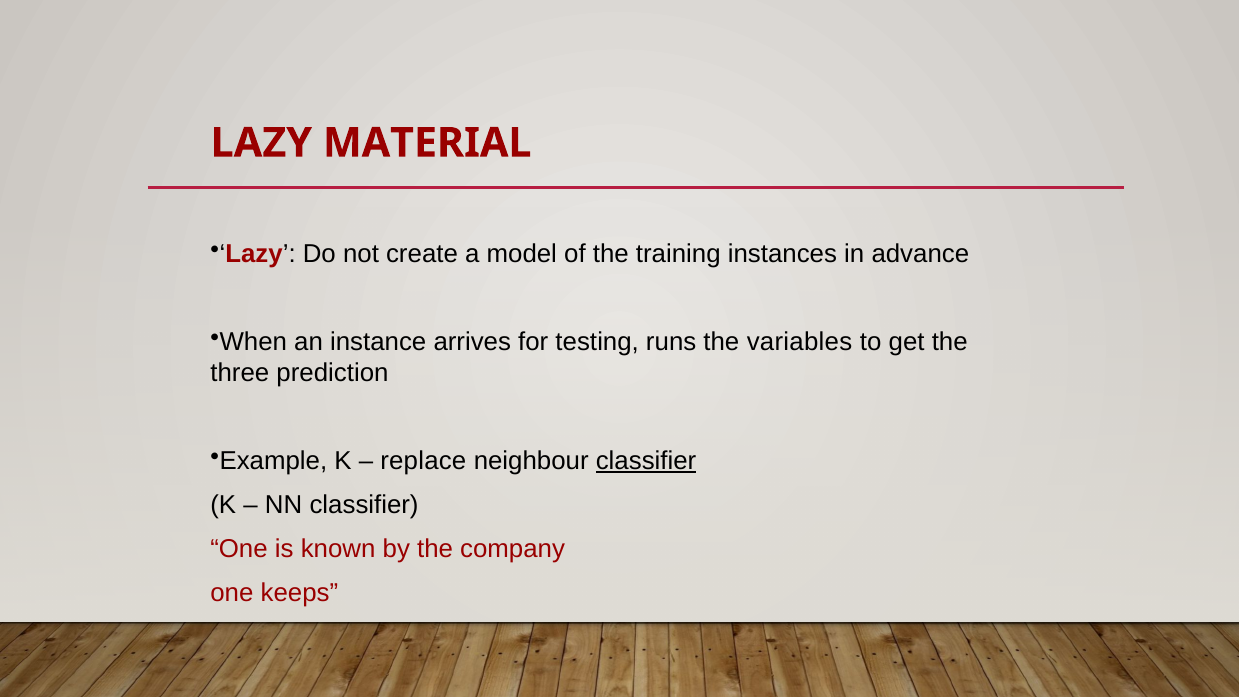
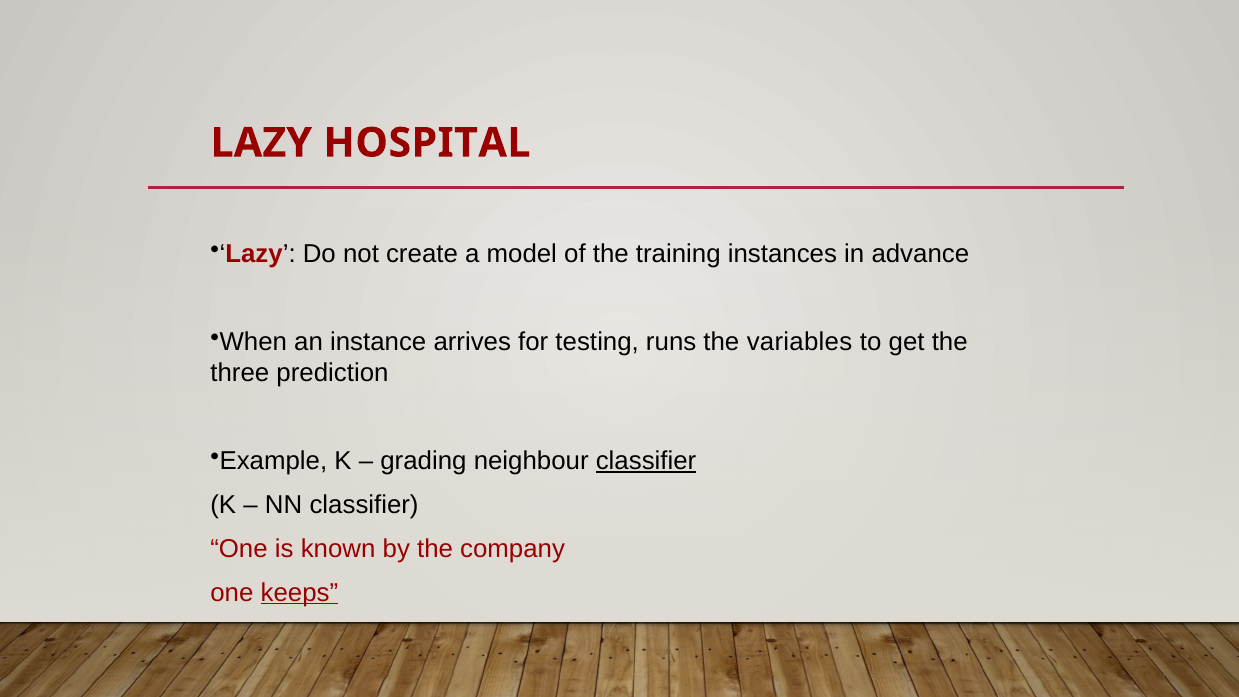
MATERIAL: MATERIAL -> HOSPITAL (427, 143)
replace: replace -> grading (423, 461)
keeps underline: none -> present (299, 592)
